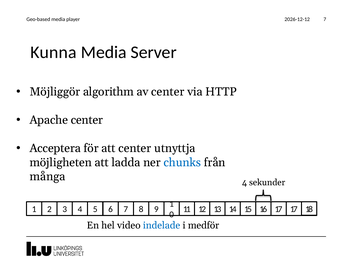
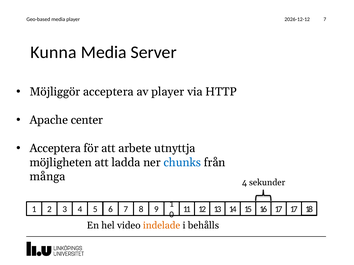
Möjliggör algorithm: algorithm -> acceptera (108, 92)
av center: center -> player (168, 92)
att center: center -> arbete (135, 149)
indelade colour: blue -> orange (162, 226)
medför: medför -> behålls (203, 226)
